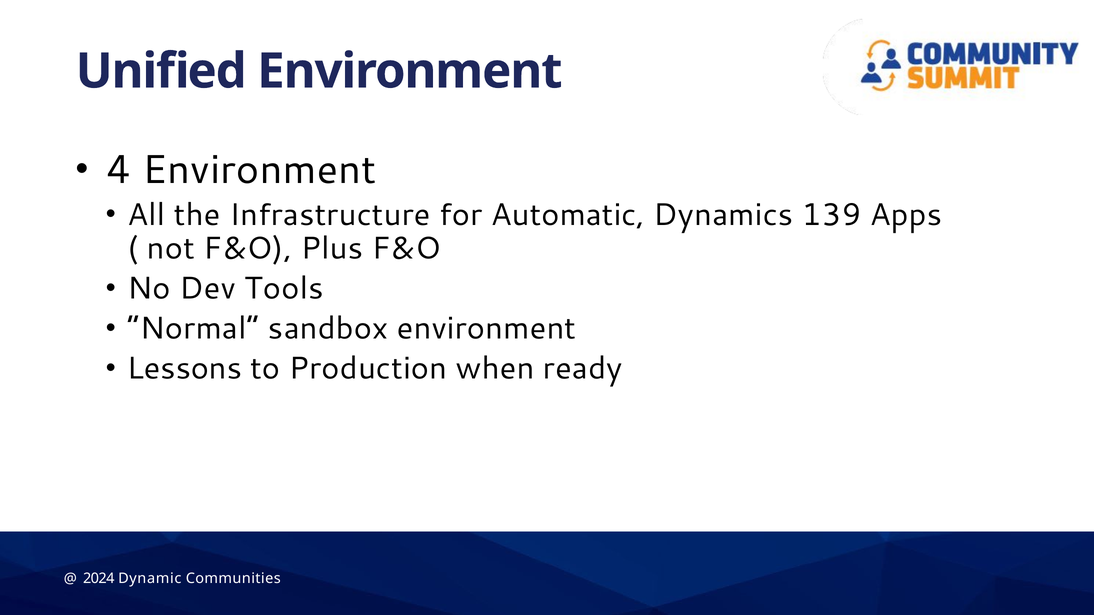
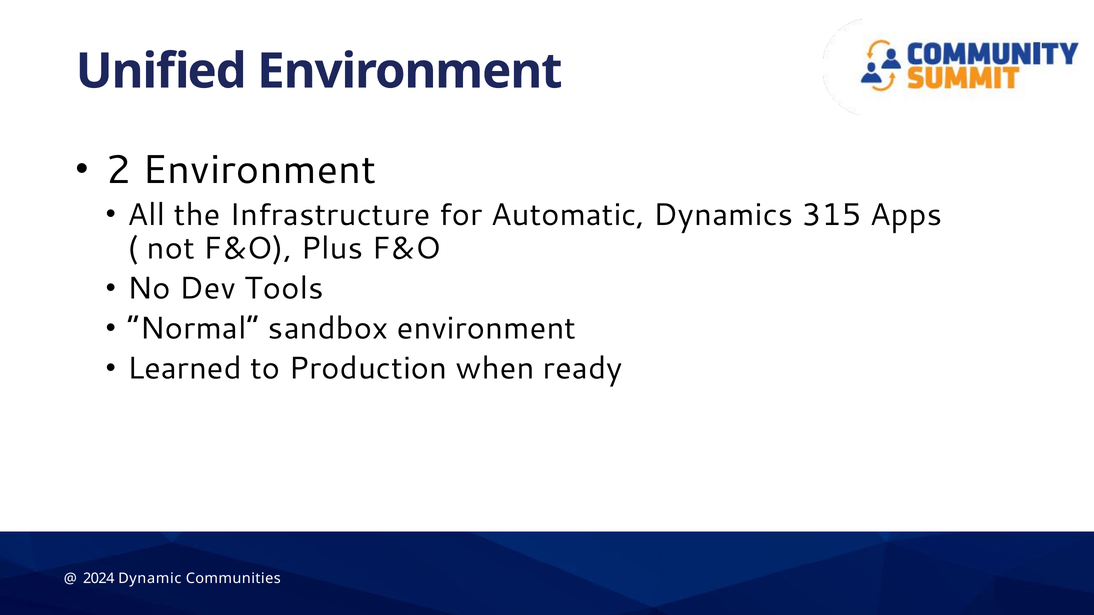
4: 4 -> 2 (119, 170)
139: 139 -> 315 (832, 215)
Lessons: Lessons -> Learned (184, 369)
